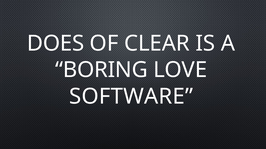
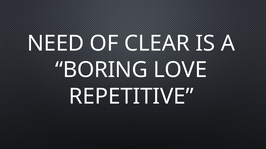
DOES: DOES -> NEED (56, 44)
SOFTWARE: SOFTWARE -> REPETITIVE (131, 97)
